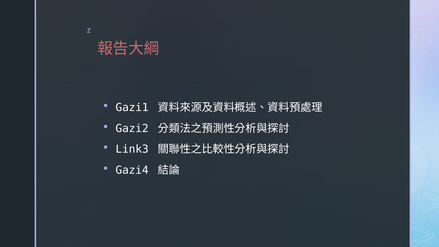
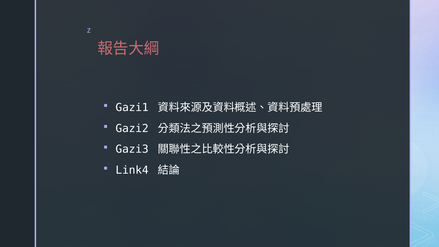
Link3: Link3 -> Gazi3 (132, 149)
Gazi4: Gazi4 -> Link4 (132, 170)
